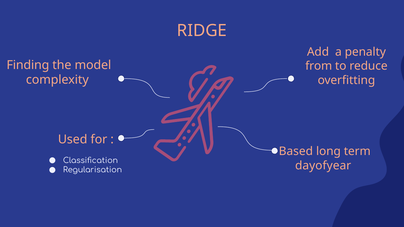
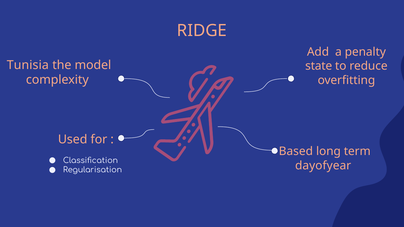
Finding: Finding -> Tunisia (28, 65)
from: from -> state (319, 66)
